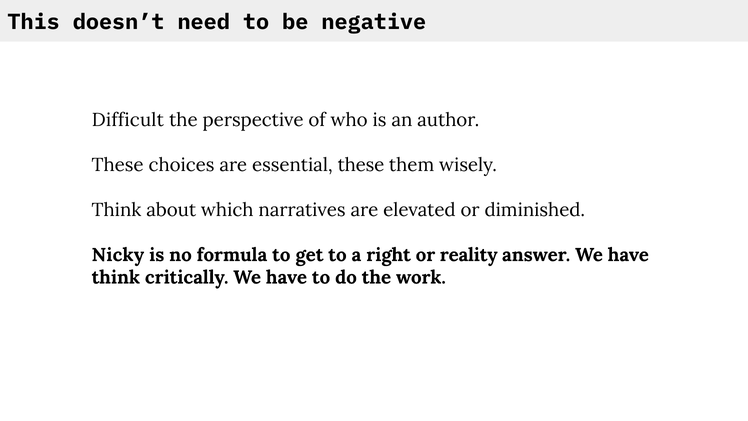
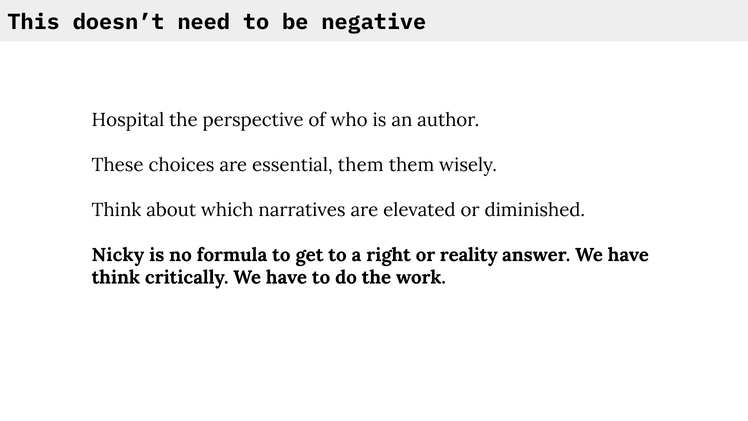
Difficult: Difficult -> Hospital (128, 120)
essential these: these -> them (361, 165)
